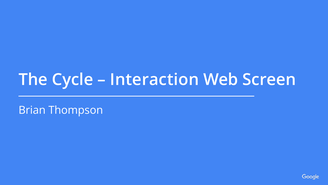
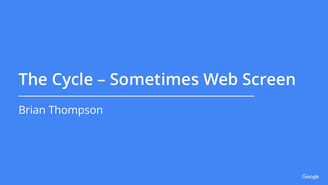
Interaction: Interaction -> Sometimes (154, 80)
